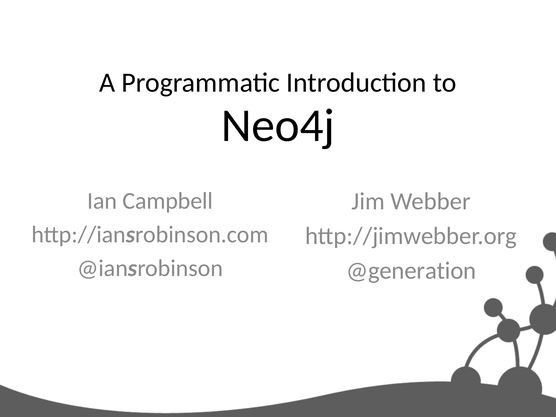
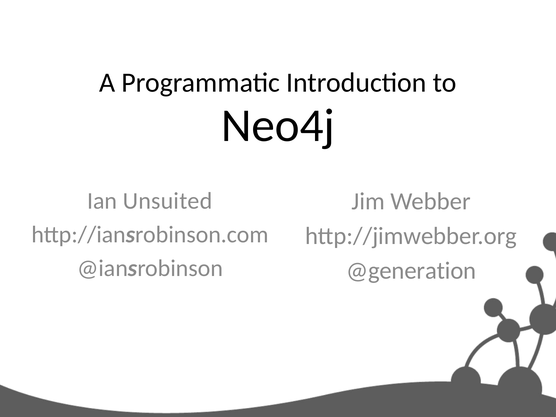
Campbell: Campbell -> Unsuited (168, 201)
